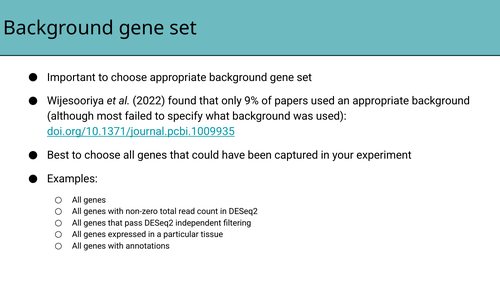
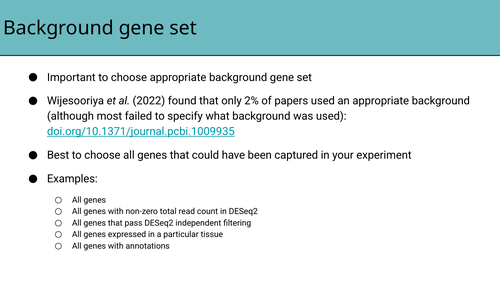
9%: 9% -> 2% (252, 101)
